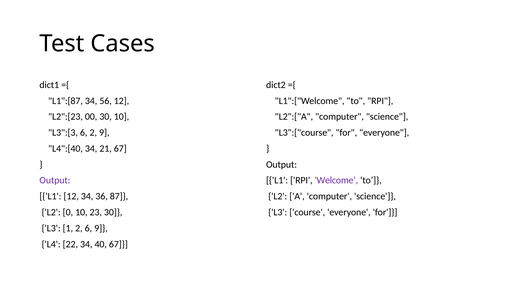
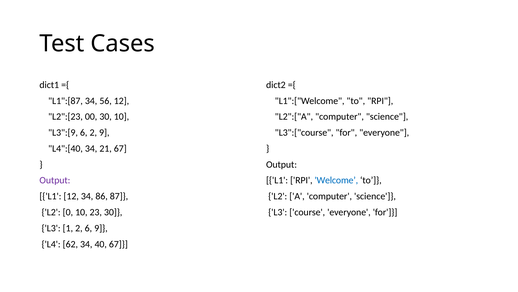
L3":[3: L3":[3 -> L3":[9 (63, 132)
Welcome colour: purple -> blue (336, 180)
36: 36 -> 86 (102, 196)
22: 22 -> 62 (70, 244)
